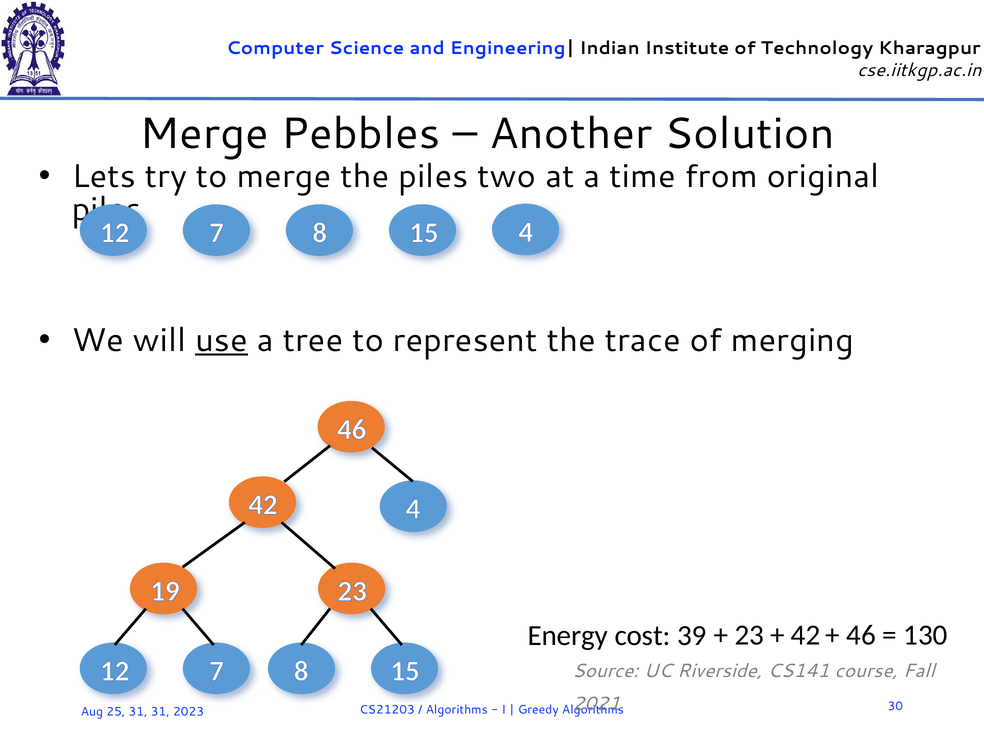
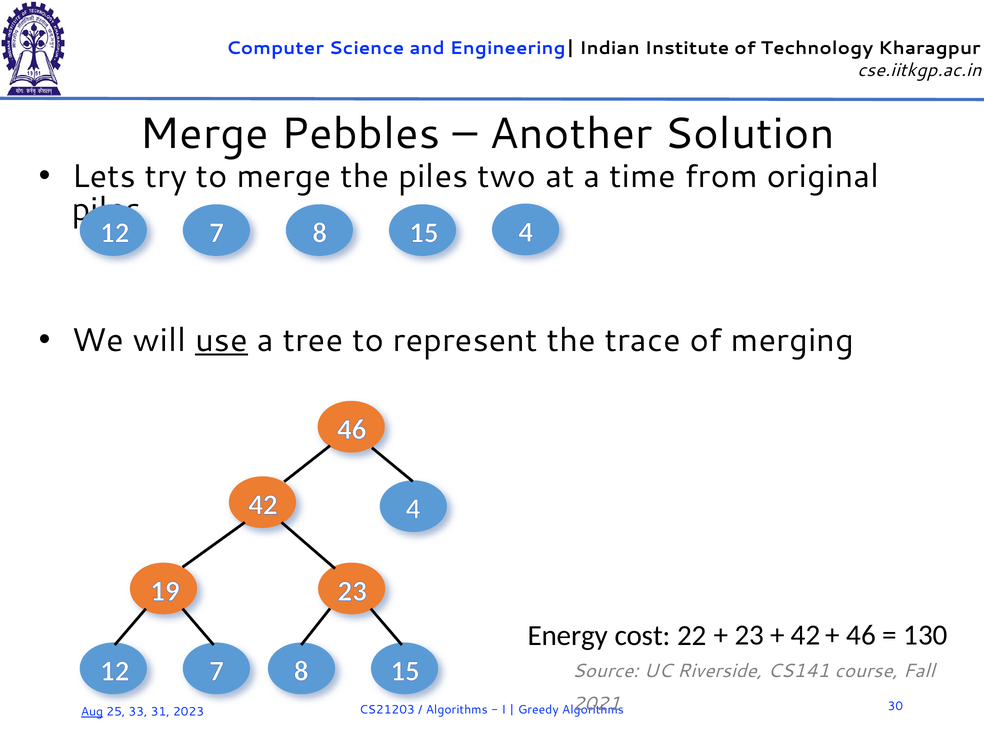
39: 39 -> 22 (692, 636)
Aug underline: none -> present (92, 712)
25 31: 31 -> 33 (138, 712)
